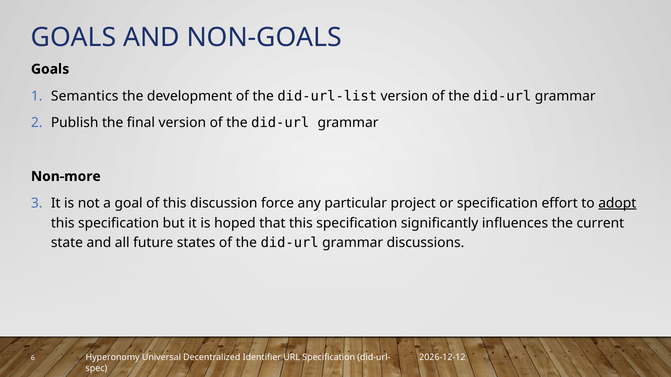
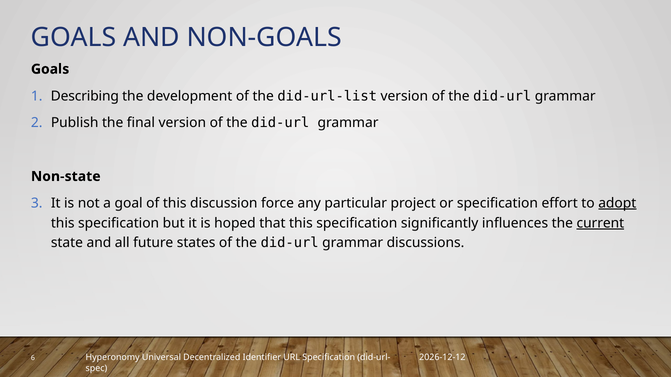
Semantics: Semantics -> Describing (85, 96)
Non-more: Non-more -> Non-state (66, 177)
current underline: none -> present (600, 223)
